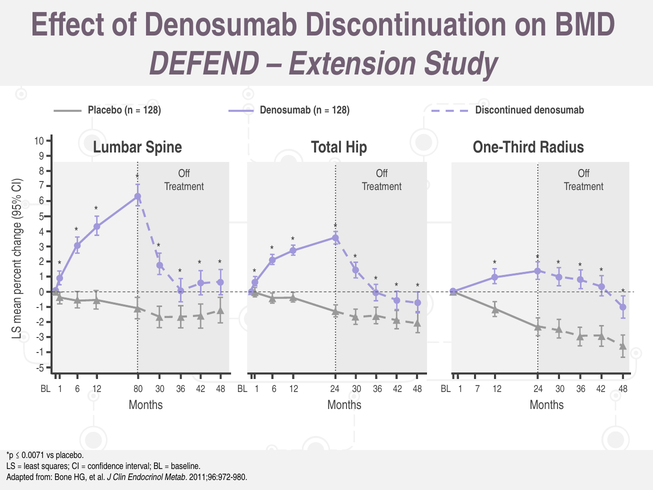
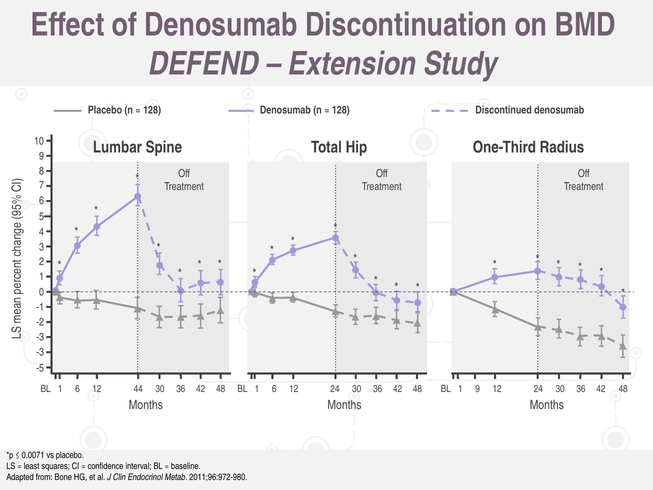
-1: -1 -> -3 (40, 352)
80: 80 -> 44 (138, 389)
1 7: 7 -> 9 (478, 389)
